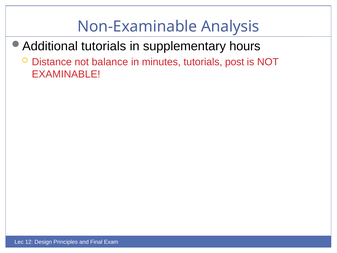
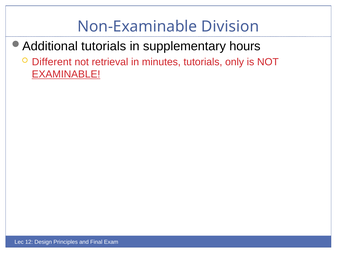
Analysis: Analysis -> Division (230, 27)
Distance: Distance -> Different (52, 62)
balance: balance -> retrieval (110, 62)
post: post -> only (235, 62)
EXAMINABLE underline: none -> present (66, 74)
